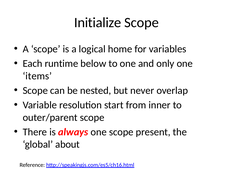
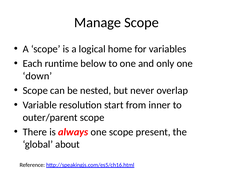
Initialize: Initialize -> Manage (98, 23)
items: items -> down (37, 76)
